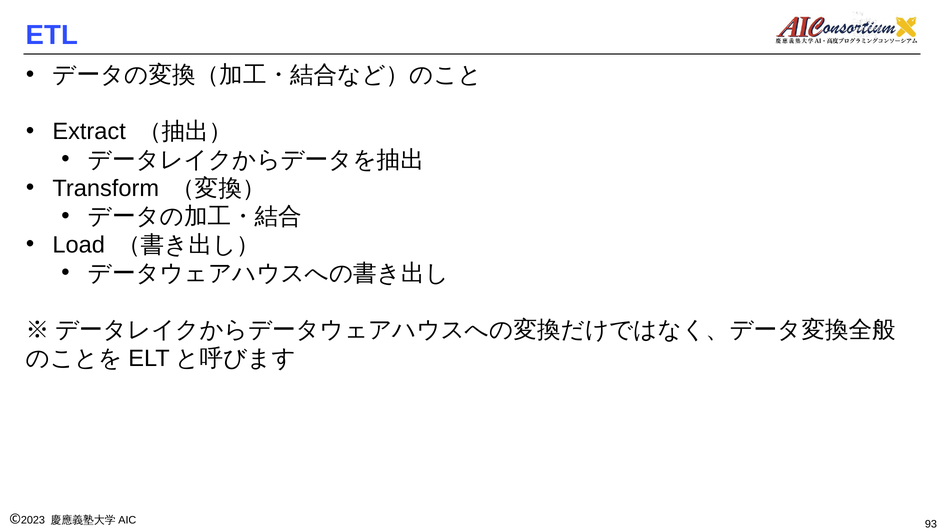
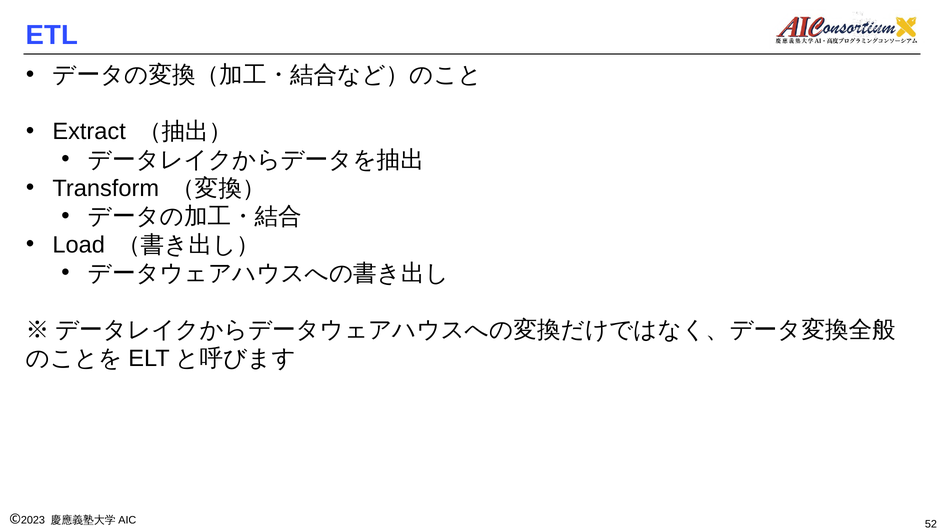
93: 93 -> 52 (931, 524)
